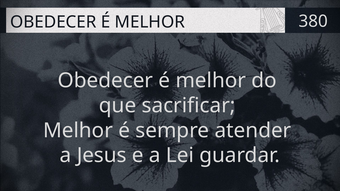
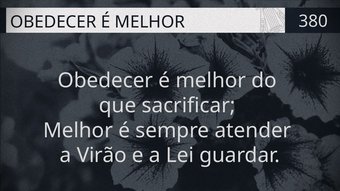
Jesus: Jesus -> Virão (102, 156)
